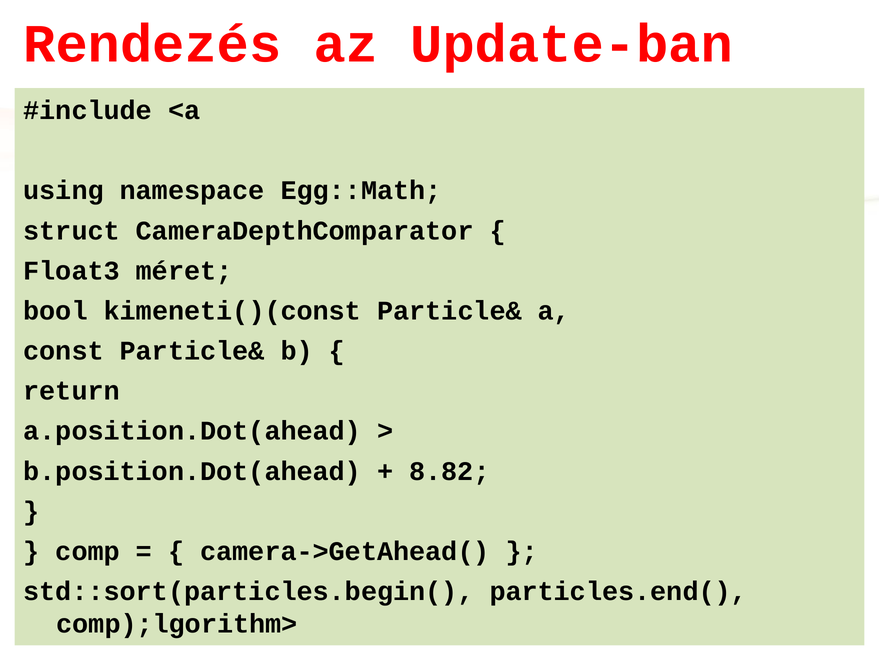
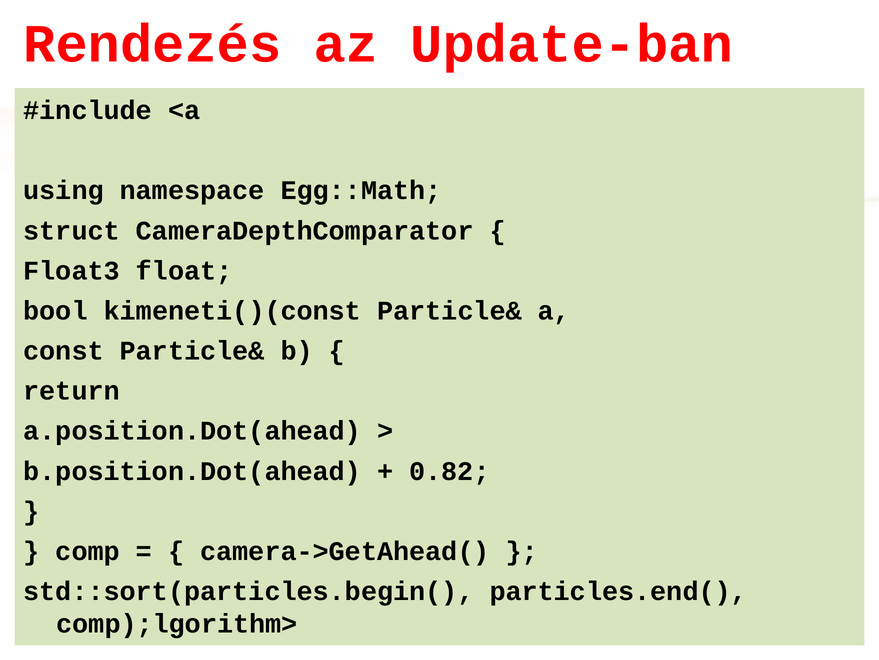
méret: méret -> float (184, 270)
8.82: 8.82 -> 0.82 (449, 471)
